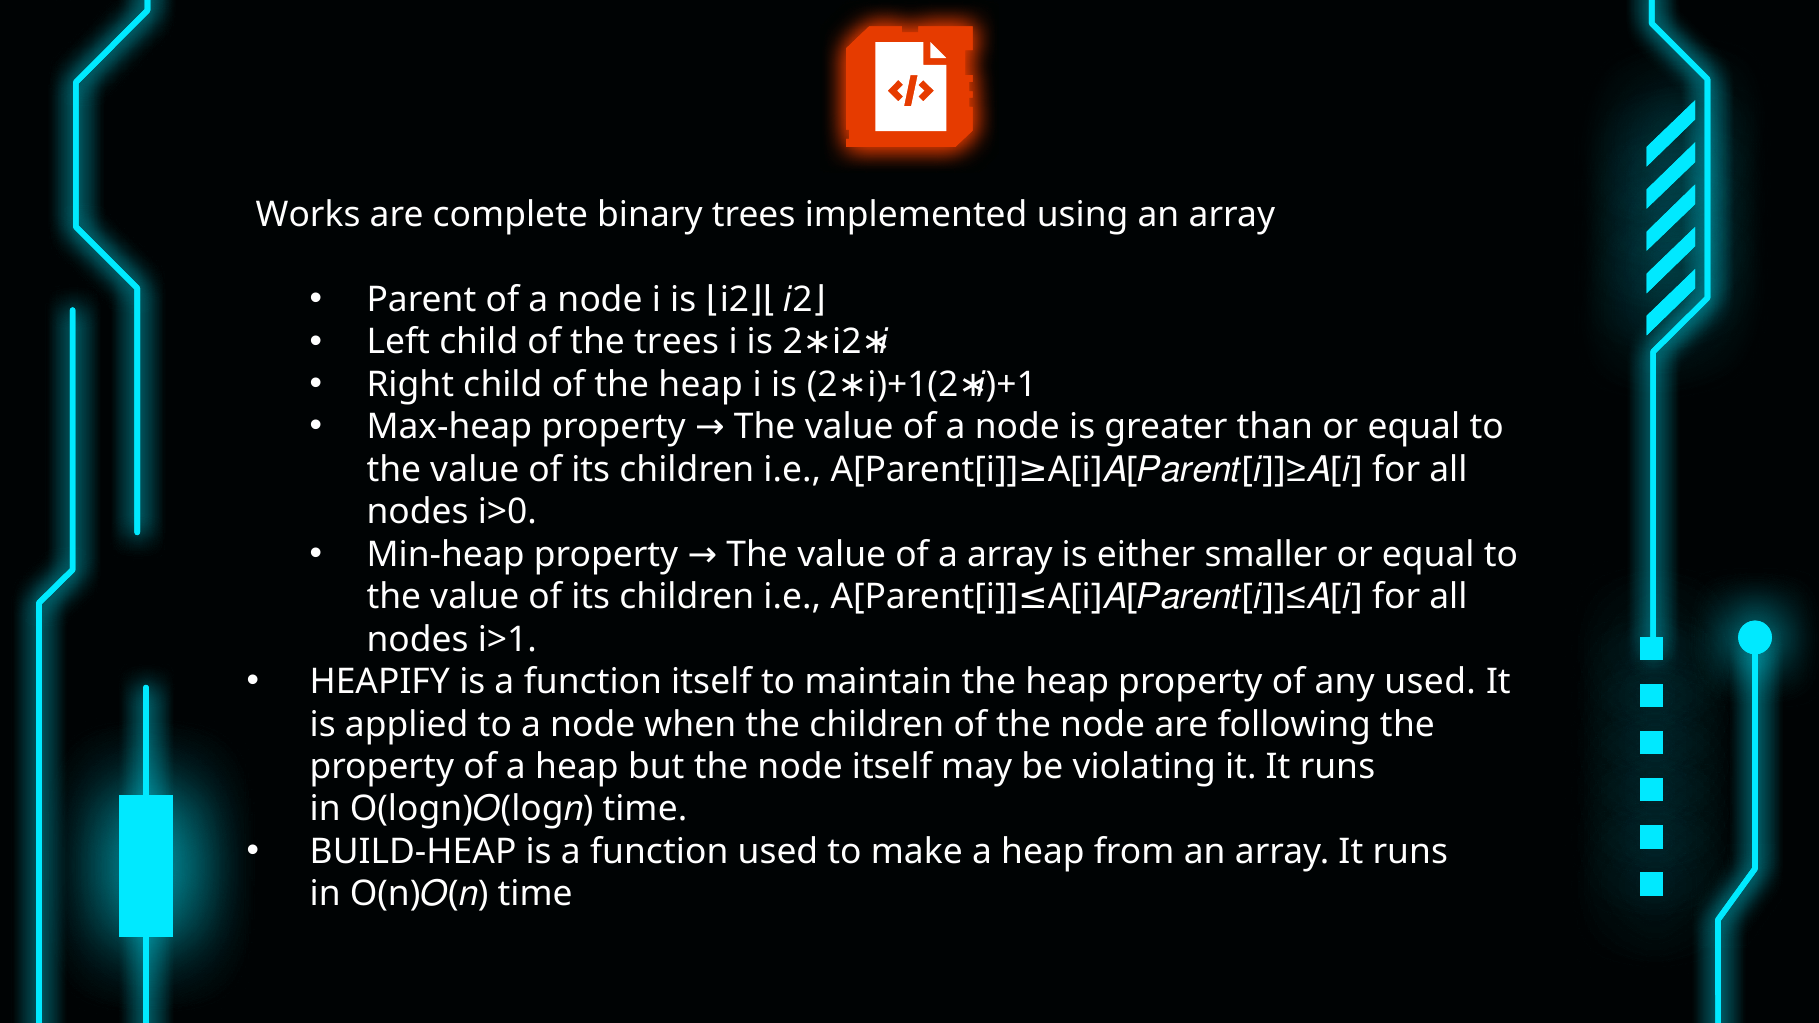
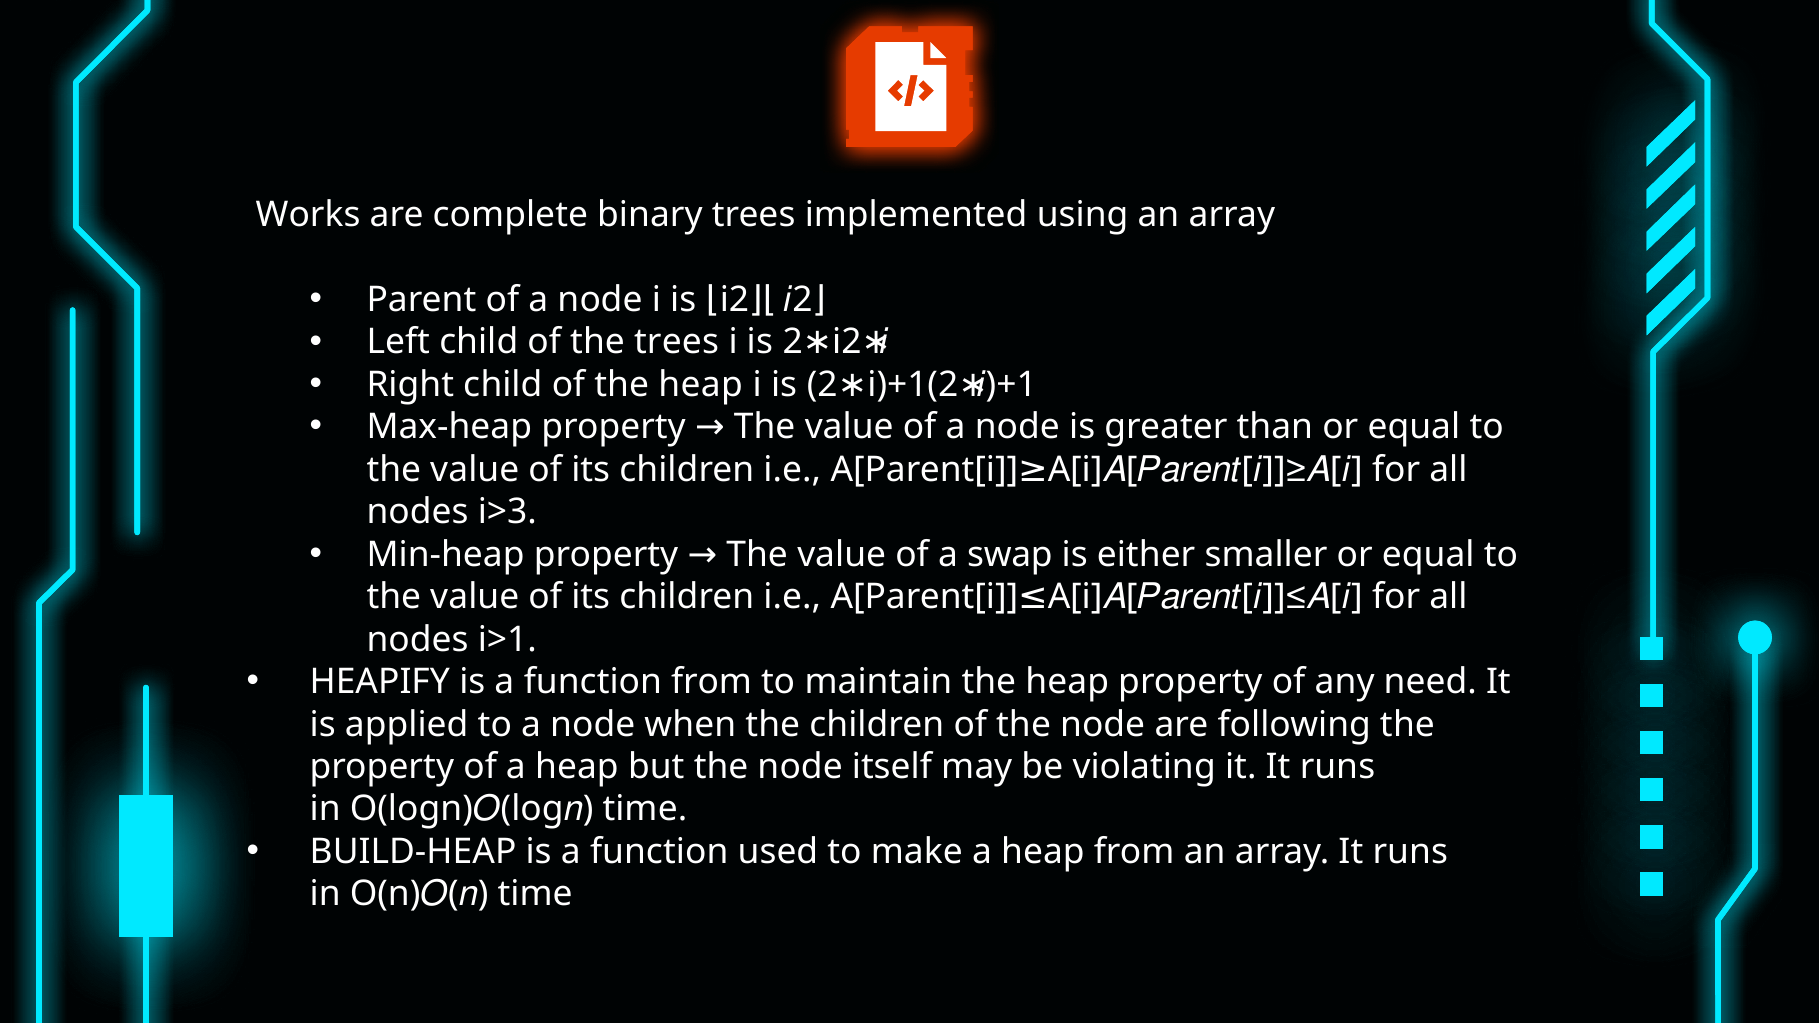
i>0: i>0 -> i>3 (507, 512)
a array: array -> swap (1010, 555)
function itself: itself -> from (712, 682)
any used: used -> need (1430, 682)
